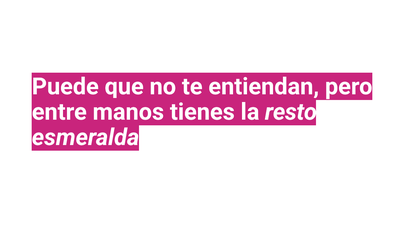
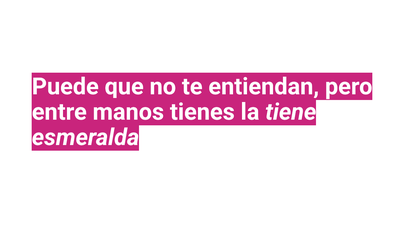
resto: resto -> tiene (291, 112)
